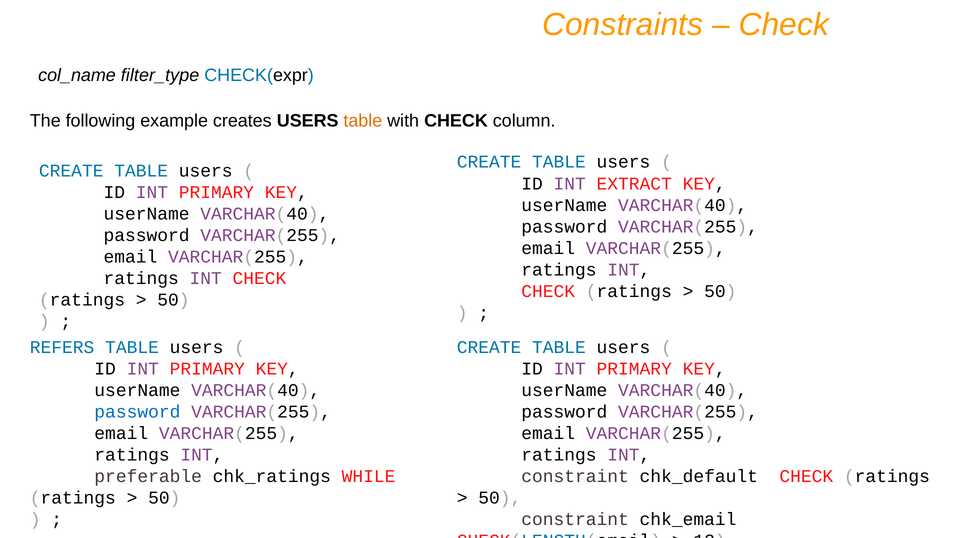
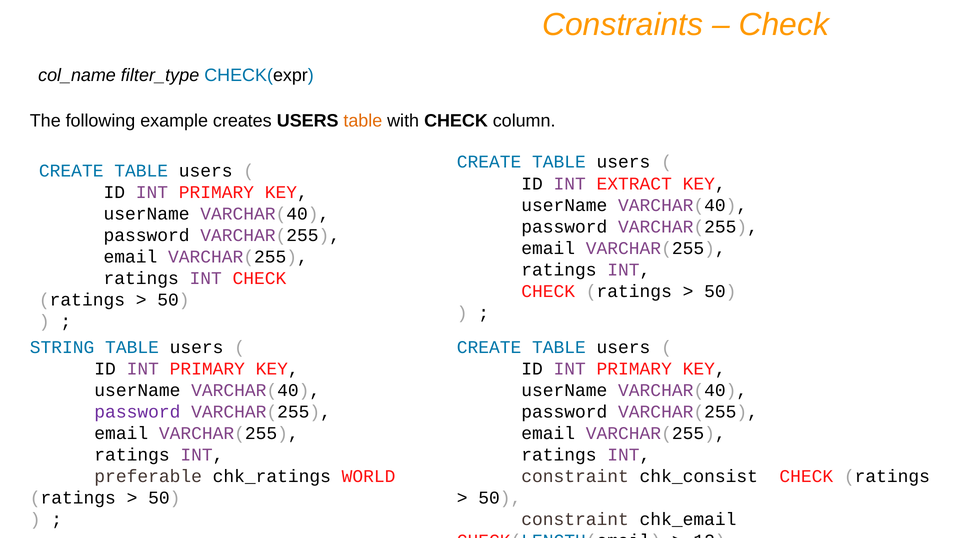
REFERS: REFERS -> STRING (62, 347)
password colour: blue -> purple (137, 412)
WHILE: WHILE -> WORLD (369, 476)
chk_default: chk_default -> chk_consist (699, 476)
